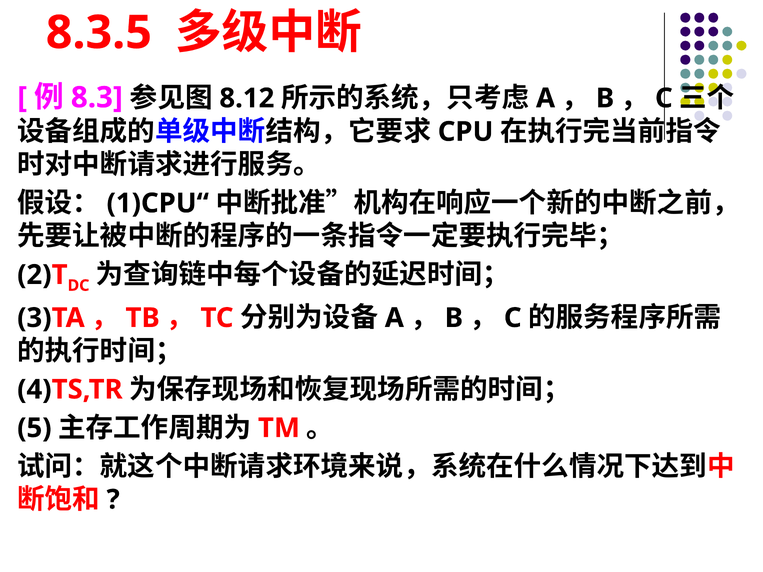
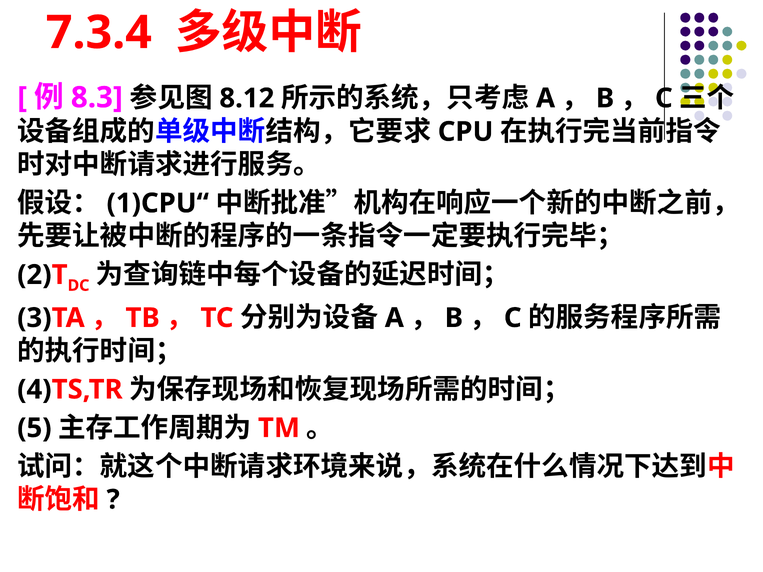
8.3.5: 8.3.5 -> 7.3.4 (99, 33)
